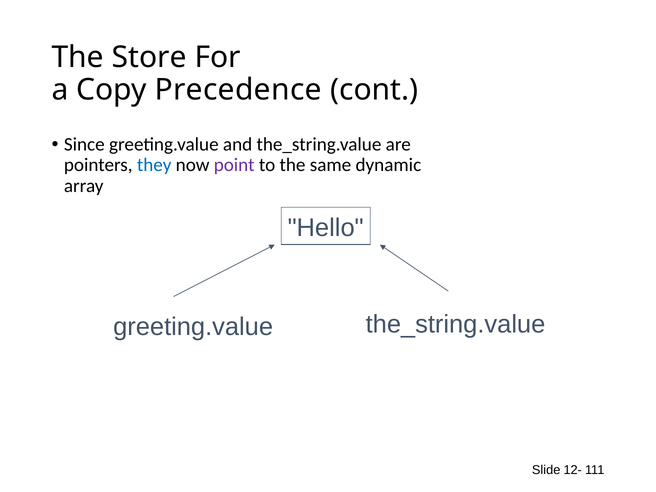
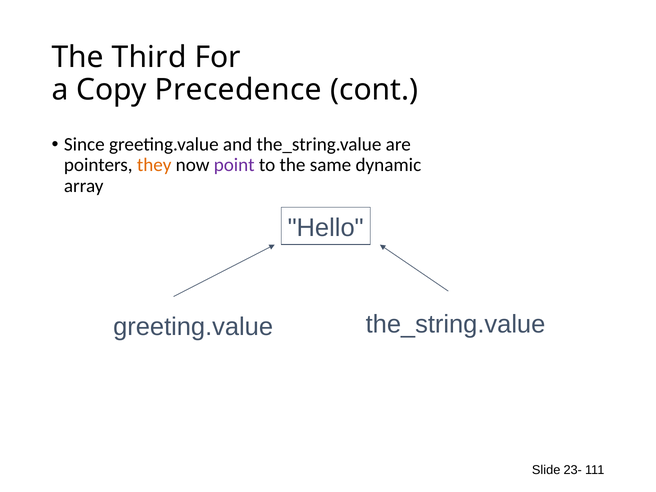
Store: Store -> Third (149, 57)
they colour: blue -> orange (154, 165)
12-: 12- -> 23- (573, 470)
